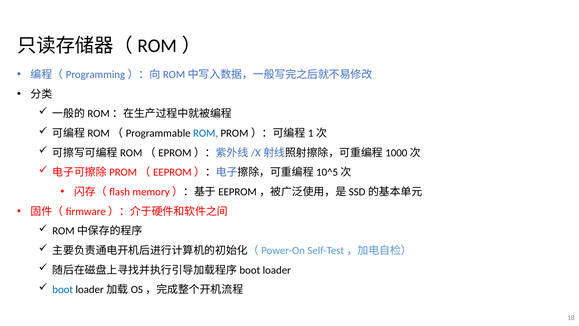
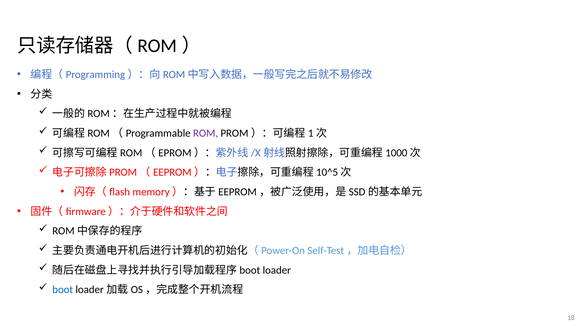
ROM colour: blue -> purple (206, 133)
